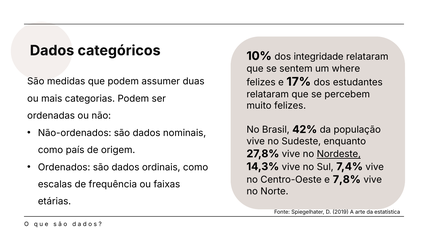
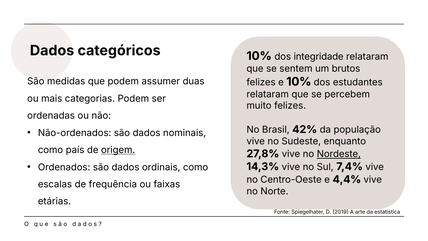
where: where -> brutos (346, 69)
e 17%: 17% -> 10% (299, 82)
origem underline: none -> present (118, 150)
7,8%: 7,8% -> 4,4% (347, 179)
